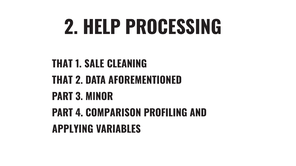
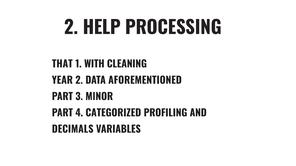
SALE: SALE -> WITH (94, 64)
THAT: THAT -> YEAR (62, 81)
COMPARISON: COMPARISON -> CATEGORIZED (113, 113)
APPLYING: APPLYING -> DECIMALS (73, 130)
